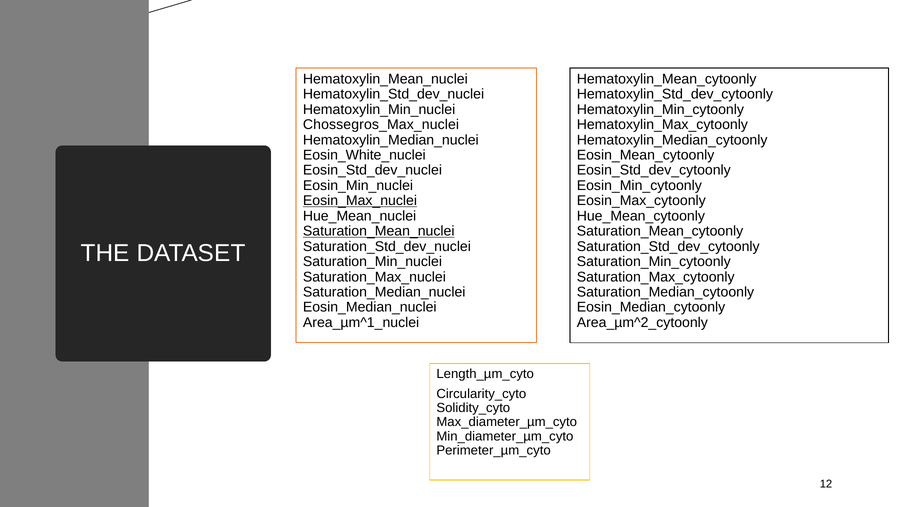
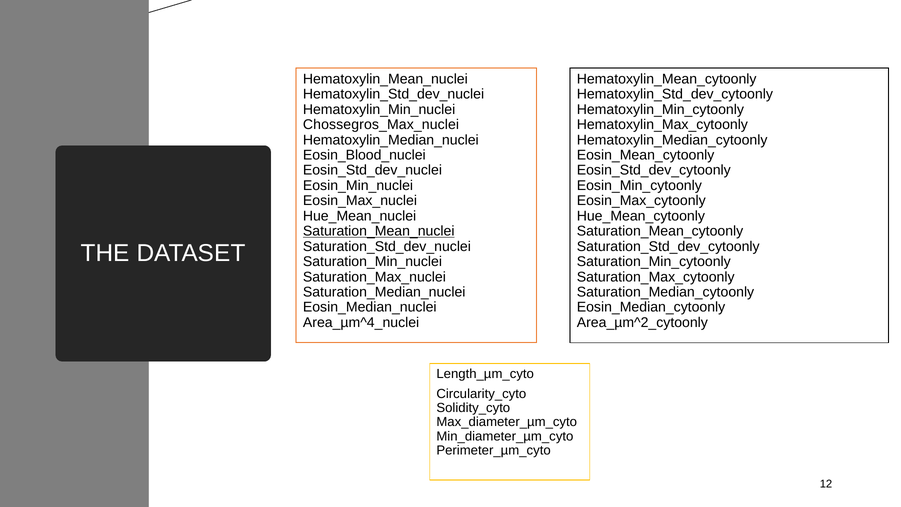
Eosin_White_nuclei: Eosin_White_nuclei -> Eosin_Blood_nuclei (364, 155)
Eosin_Max_nuclei underline: present -> none (360, 201)
Area_µm^1_nuclei: Area_µm^1_nuclei -> Area_µm^4_nuclei (361, 322)
